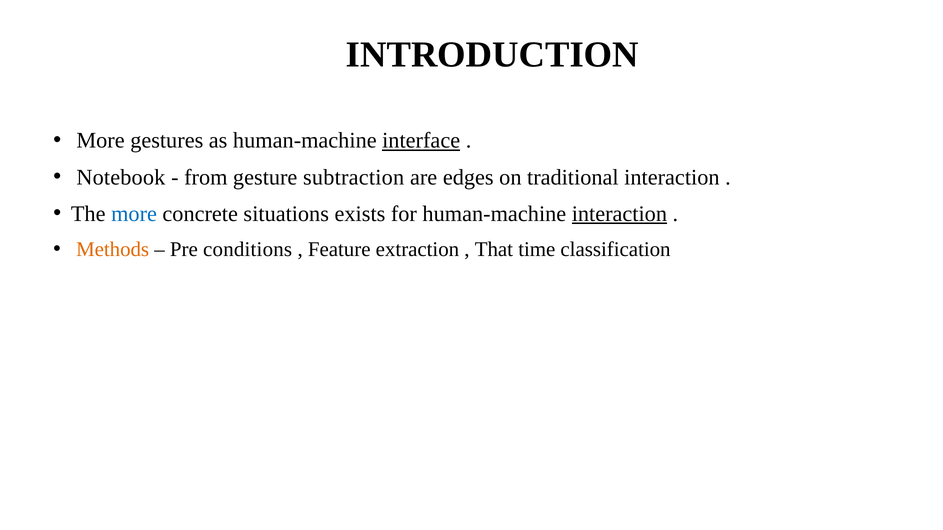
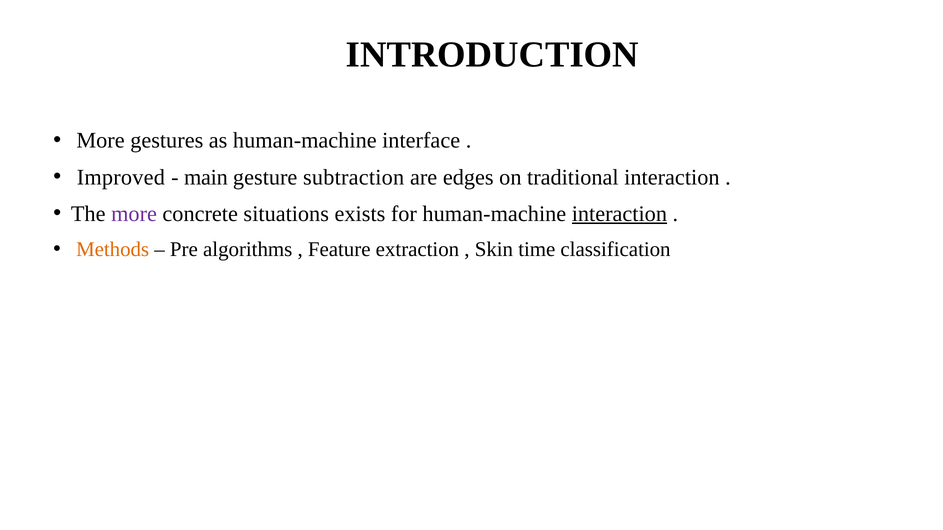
interface underline: present -> none (421, 141)
Notebook: Notebook -> Improved (121, 177)
from: from -> main (206, 177)
more colour: blue -> purple (134, 214)
conditions: conditions -> algorithms (248, 250)
That: That -> Skin (494, 250)
